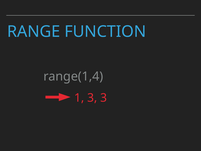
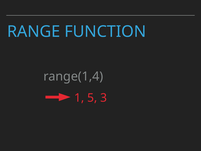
1 3: 3 -> 5 (92, 98)
